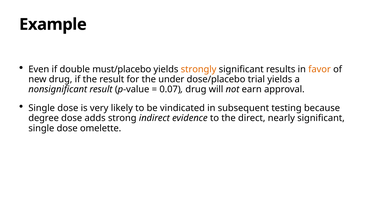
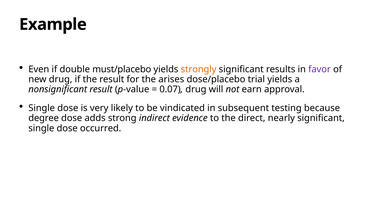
favor colour: orange -> purple (320, 69)
under: under -> arises (171, 79)
omelette: omelette -> occurred (101, 128)
